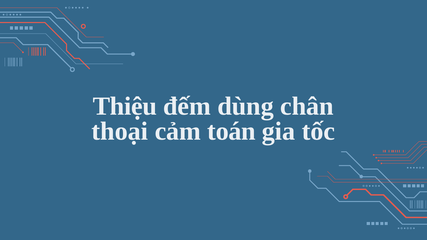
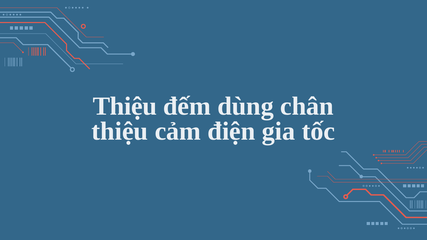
thoại: thoại -> thiệu (120, 131)
toán: toán -> điện (231, 131)
